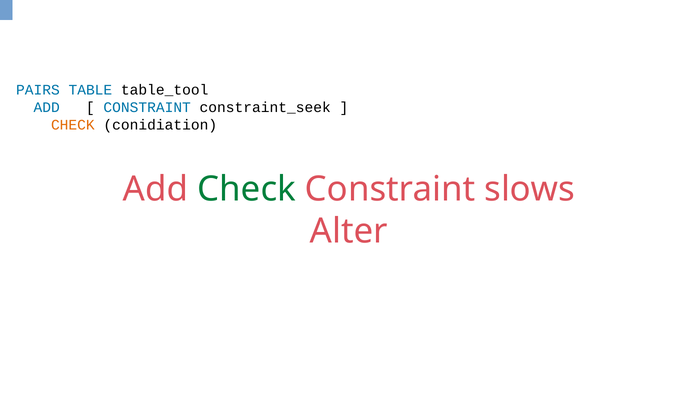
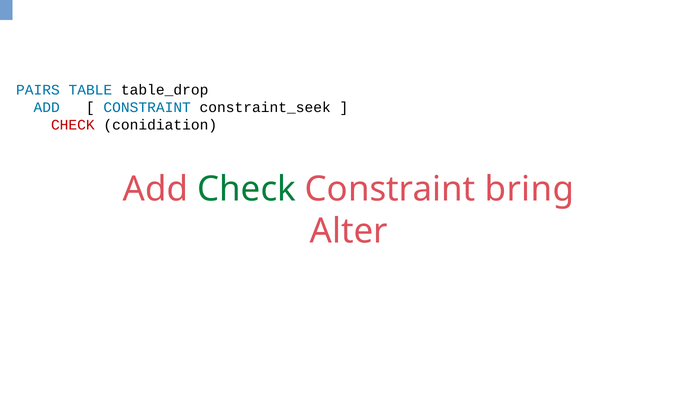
table_tool: table_tool -> table_drop (165, 90)
CHECK colour: orange -> red (73, 125)
slows: slows -> bring (529, 189)
